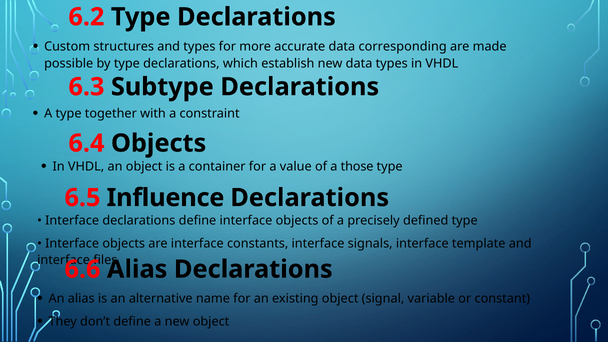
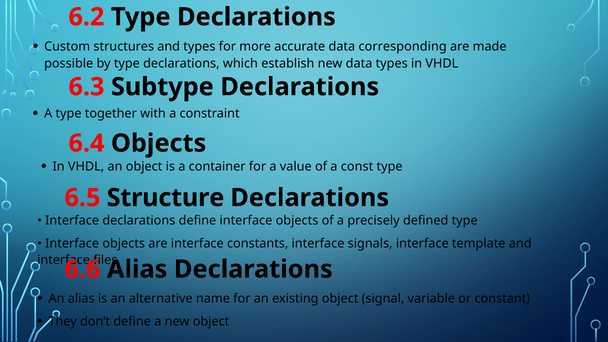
those: those -> const (357, 167)
Influence: Influence -> Structure (165, 198)
